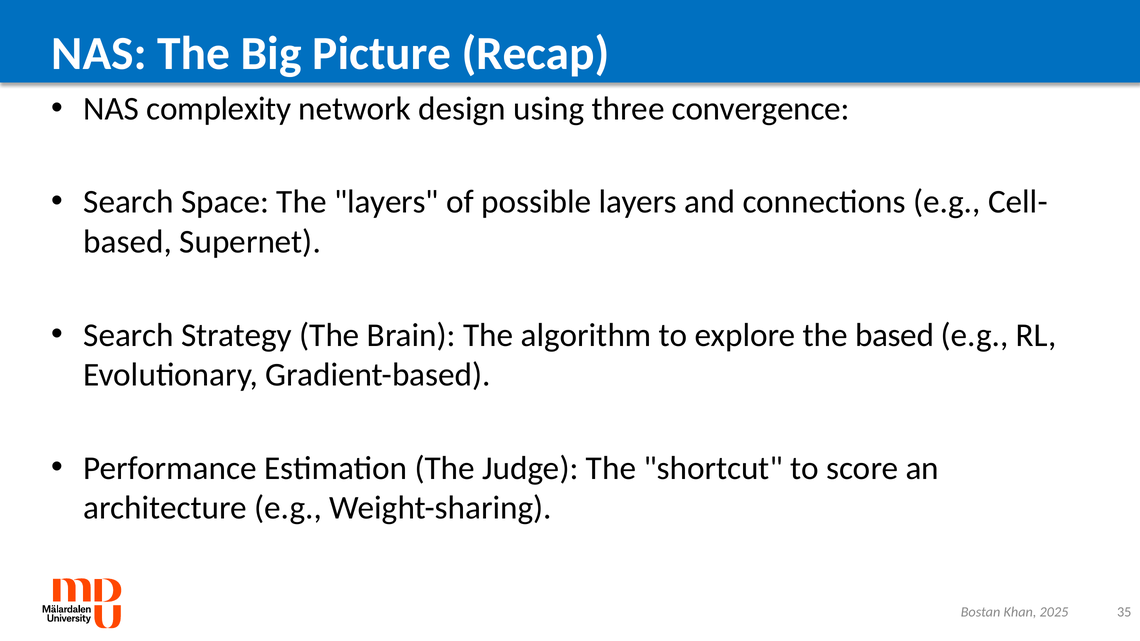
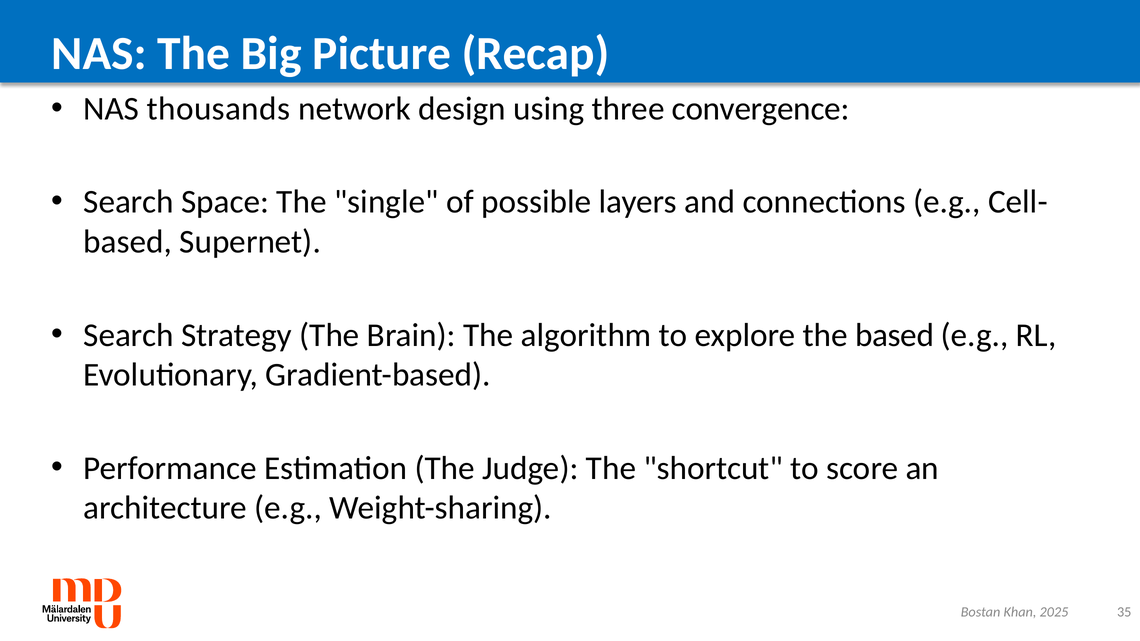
complexity: complexity -> thousands (219, 109)
The layers: layers -> single (386, 202)
